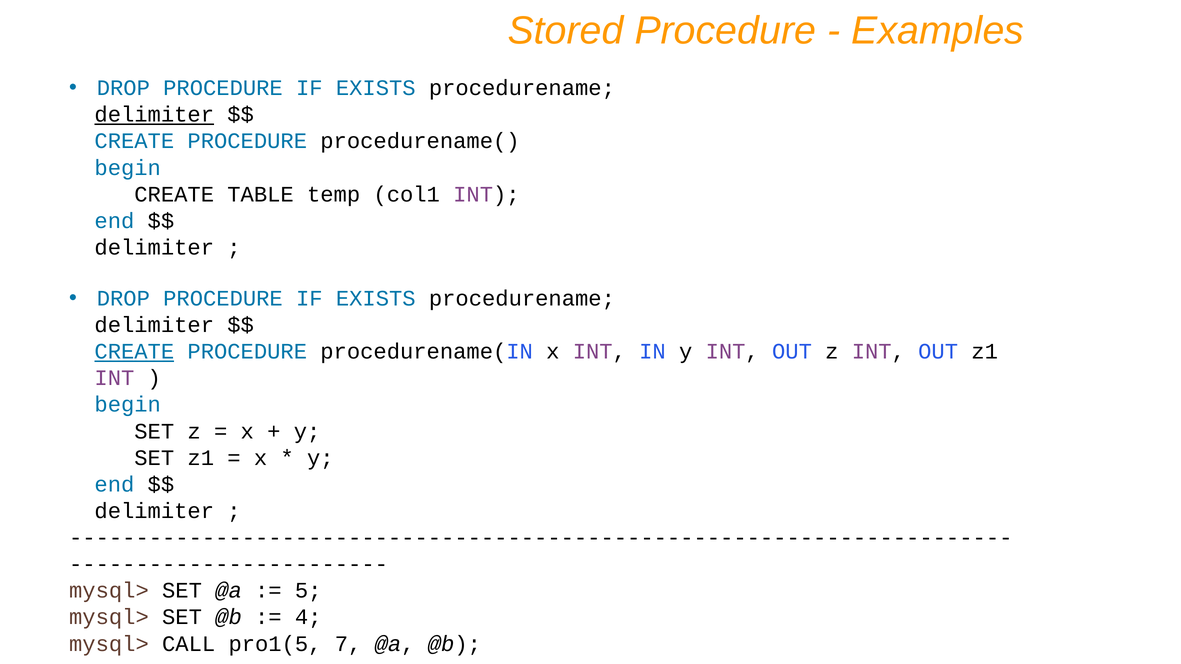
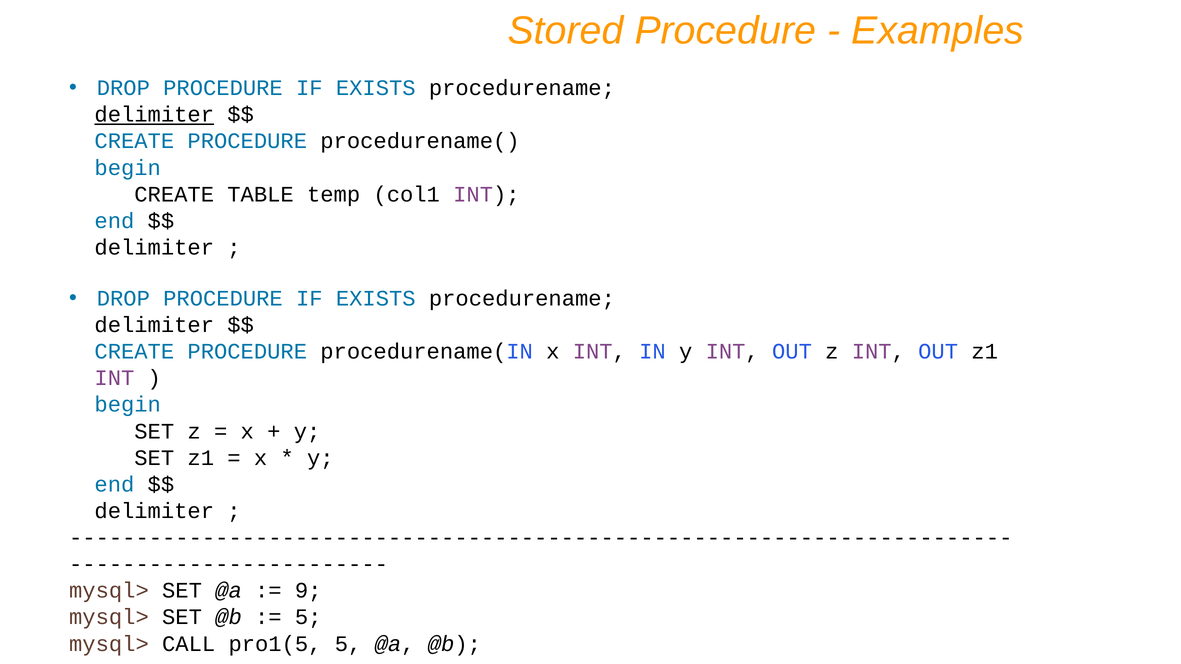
CREATE underline: present -> none (134, 352)
5: 5 -> 9 (308, 591)
4: 4 -> 5 (308, 617)
pro1(5 7: 7 -> 5 (348, 644)
